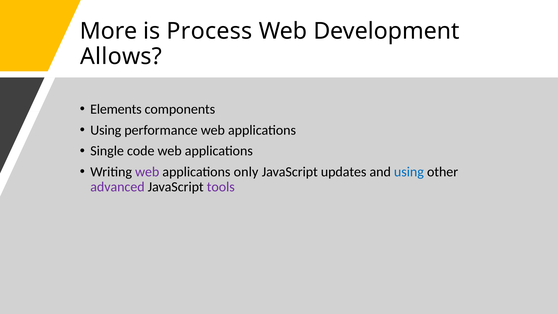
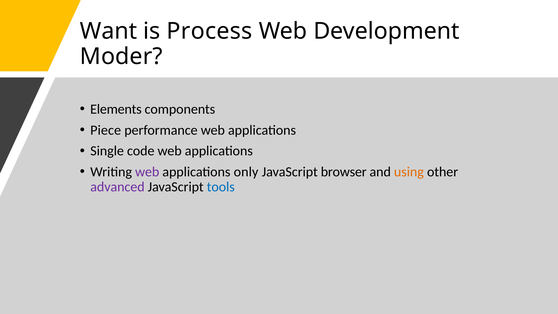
More: More -> Want (109, 31)
Allows: Allows -> Moder (121, 56)
Using: Using -> Piece (106, 130)
updates: updates -> browser (344, 172)
using colour: blue -> orange (409, 172)
tools colour: purple -> blue (221, 187)
